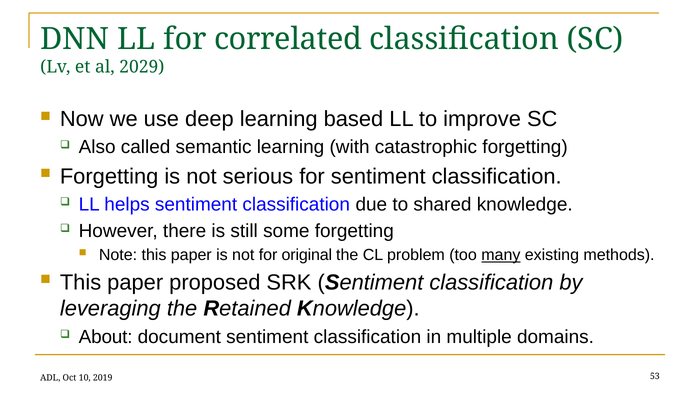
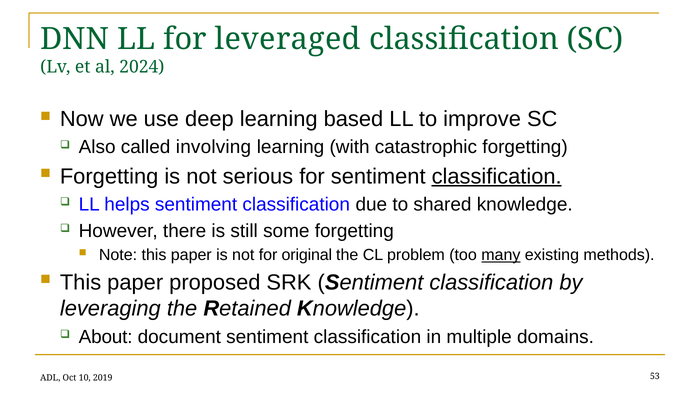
correlated: correlated -> leveraged (288, 39)
2029: 2029 -> 2024 (142, 67)
semantic: semantic -> involving (213, 147)
classification underline: none -> present (497, 176)
